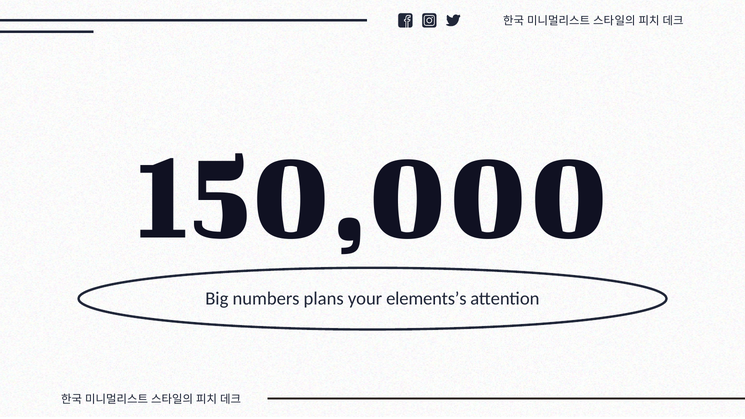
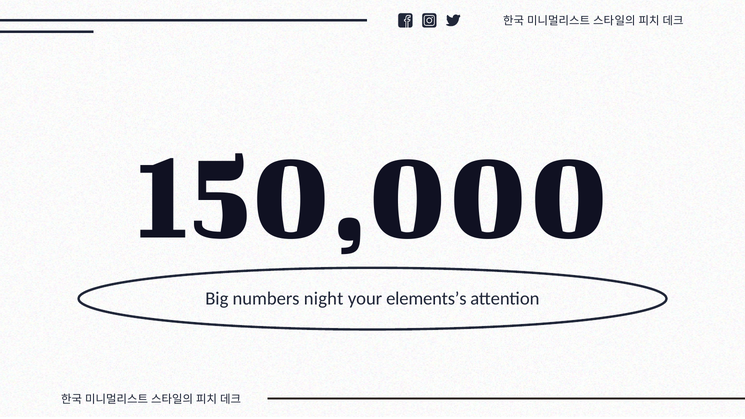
plans: plans -> night (324, 298)
